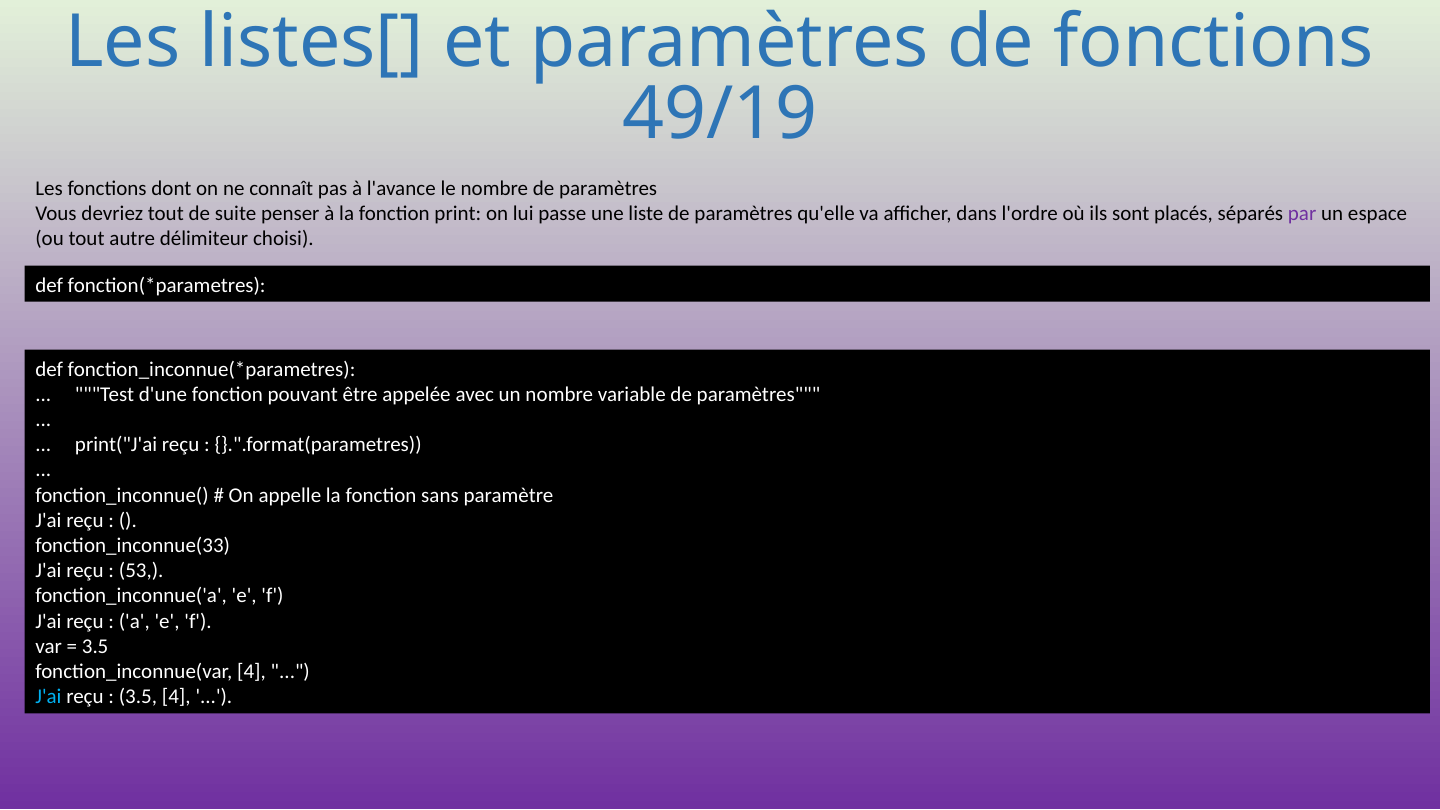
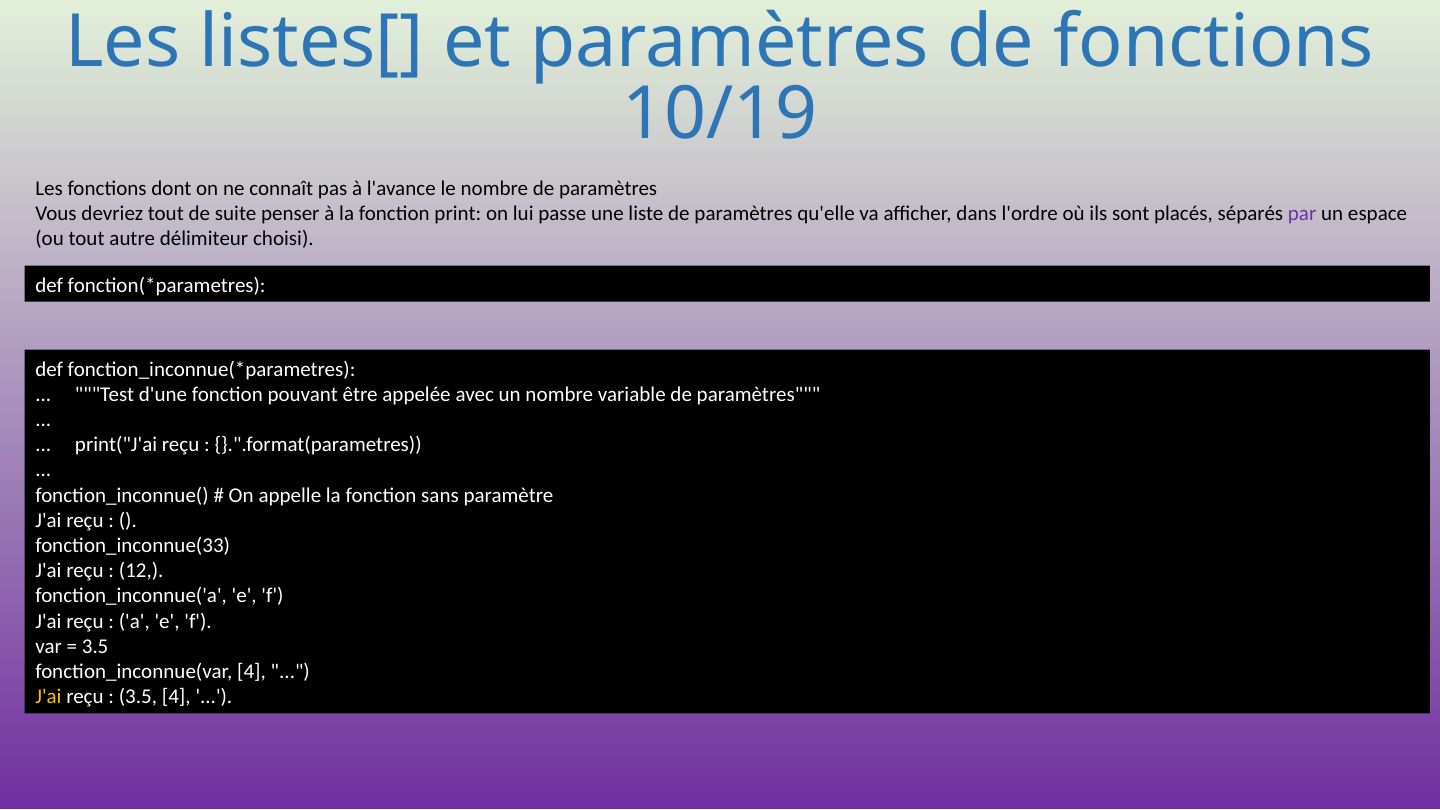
49/19: 49/19 -> 10/19 (720, 114)
53: 53 -> 12 (141, 571)
J'ai colour: light blue -> yellow (48, 697)
